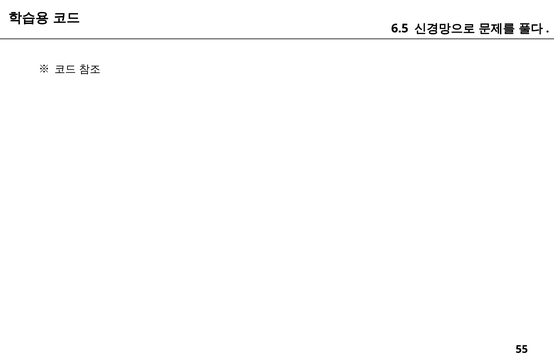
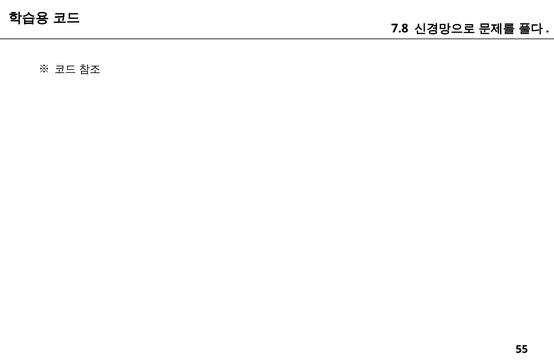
6.5: 6.5 -> 7.8 (400, 28)
